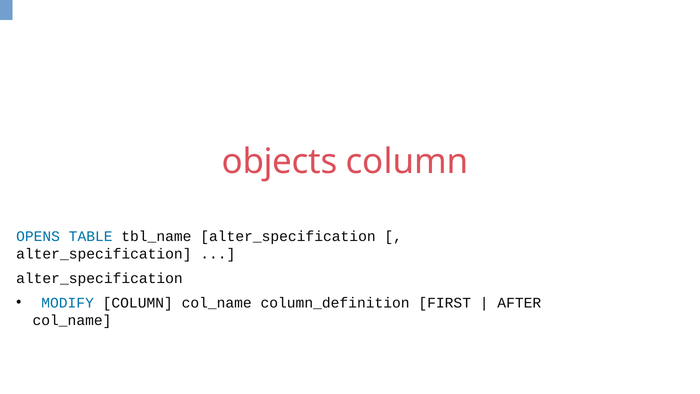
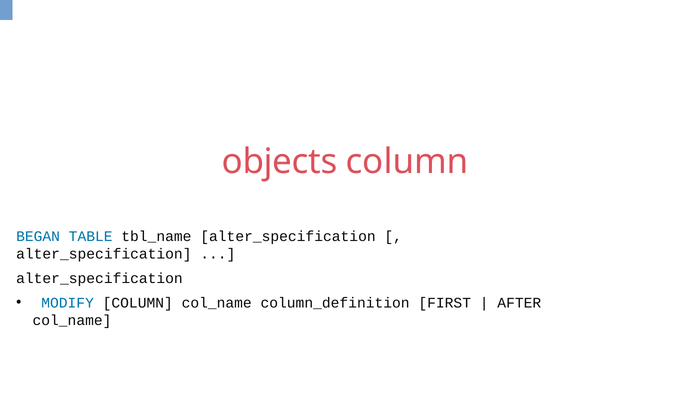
OPENS: OPENS -> BEGAN (38, 236)
